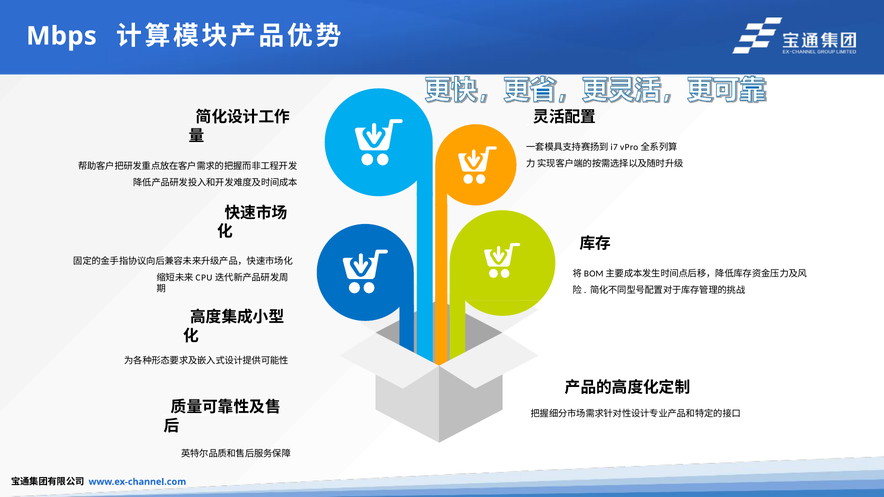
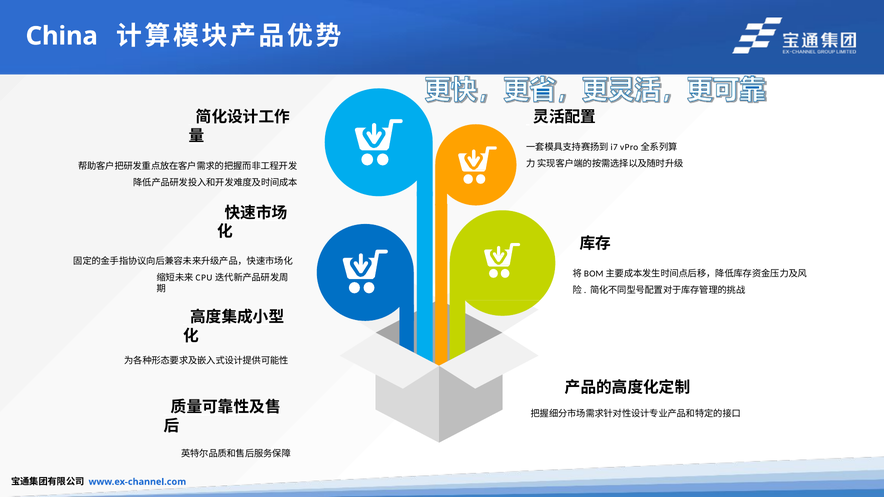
Mbps: Mbps -> China (62, 36)
